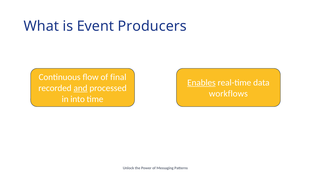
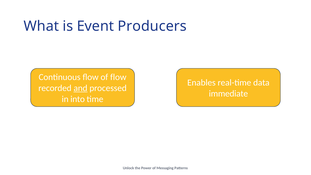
of final: final -> flow (118, 77)
Enables underline: present -> none (201, 83)
workflows: workflows -> immediate (228, 94)
